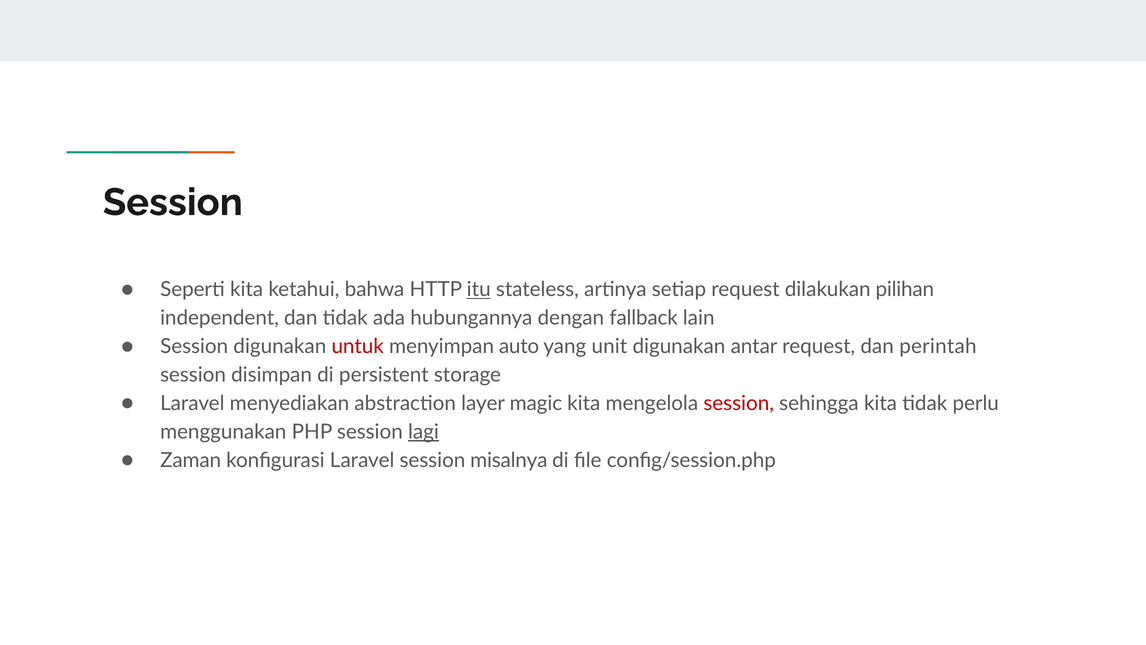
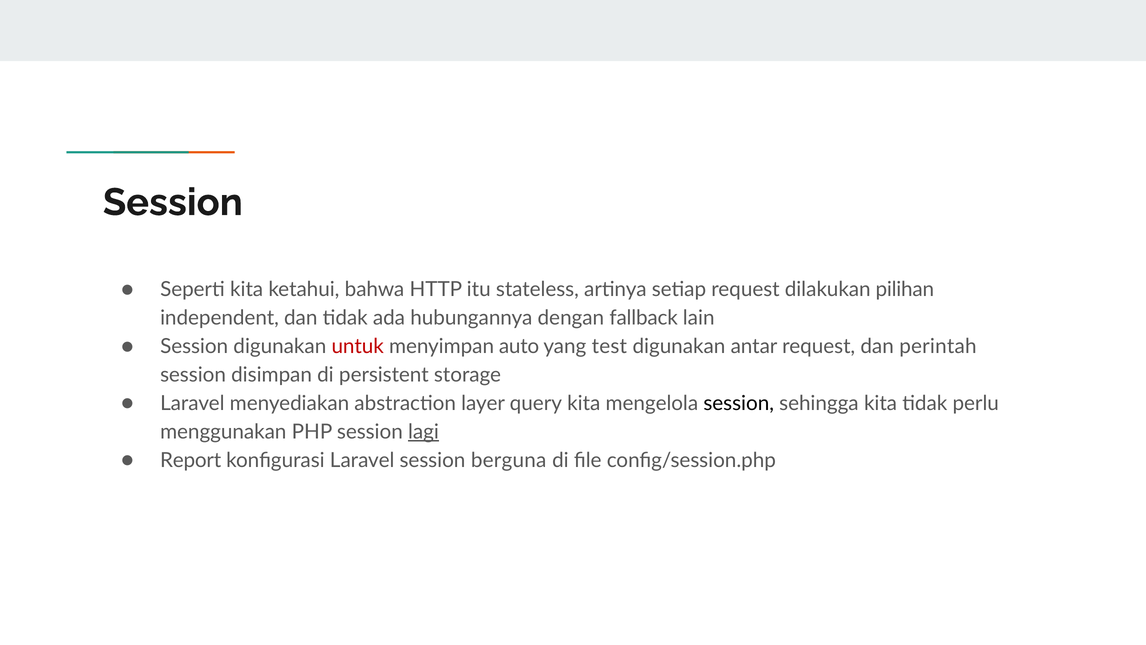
itu underline: present -> none (479, 290)
unit: unit -> test (609, 346)
magic: magic -> query (536, 403)
session colour: red -> black (739, 403)
Zaman: Zaman -> Report (191, 460)
misalnya: misalnya -> berguna (509, 460)
